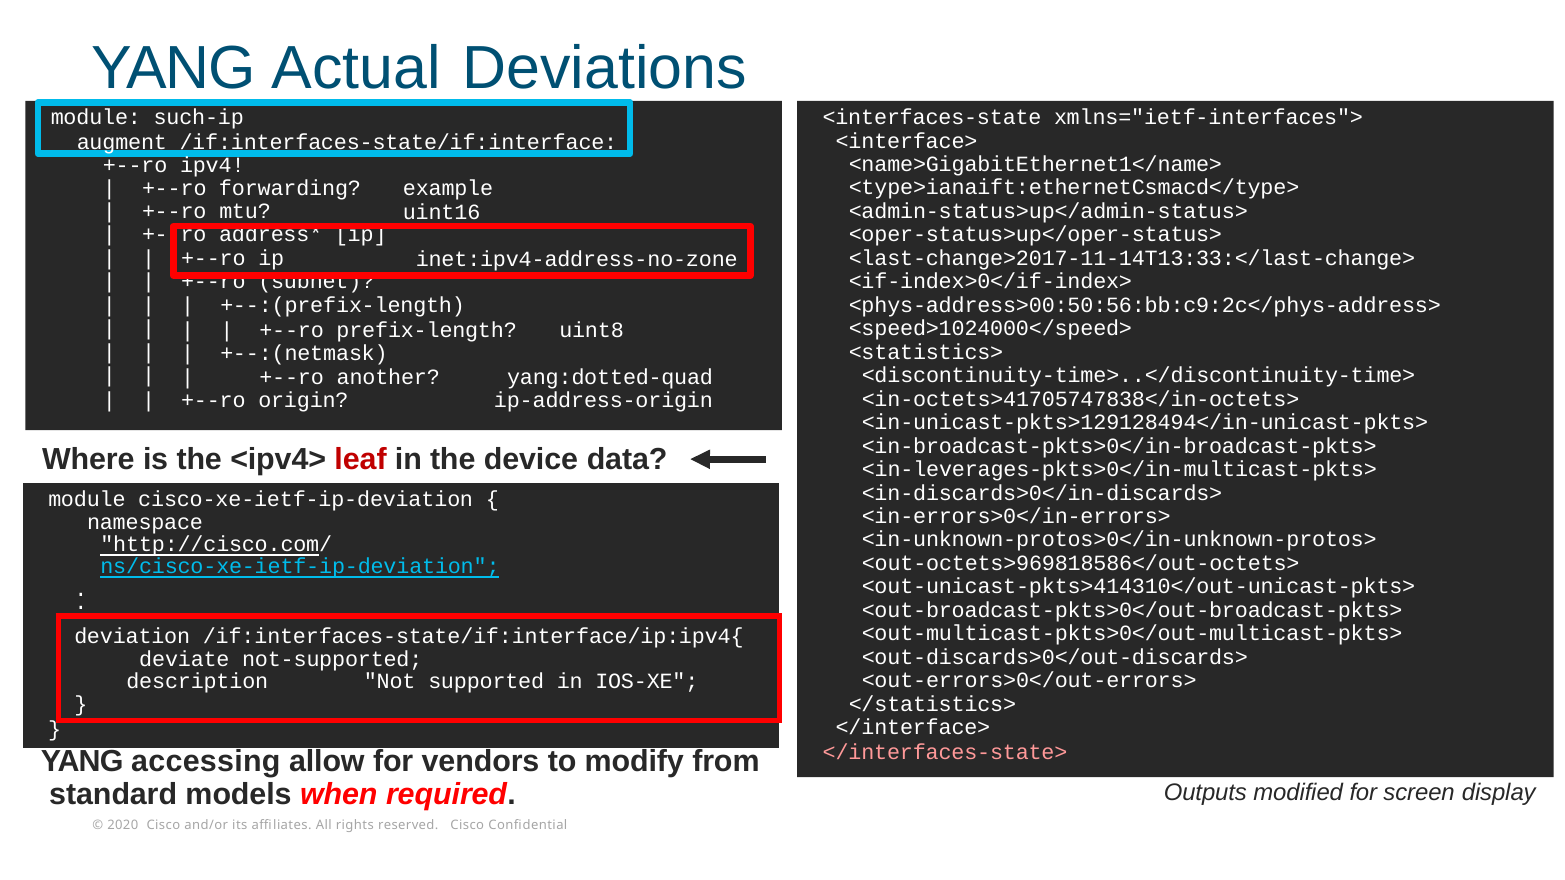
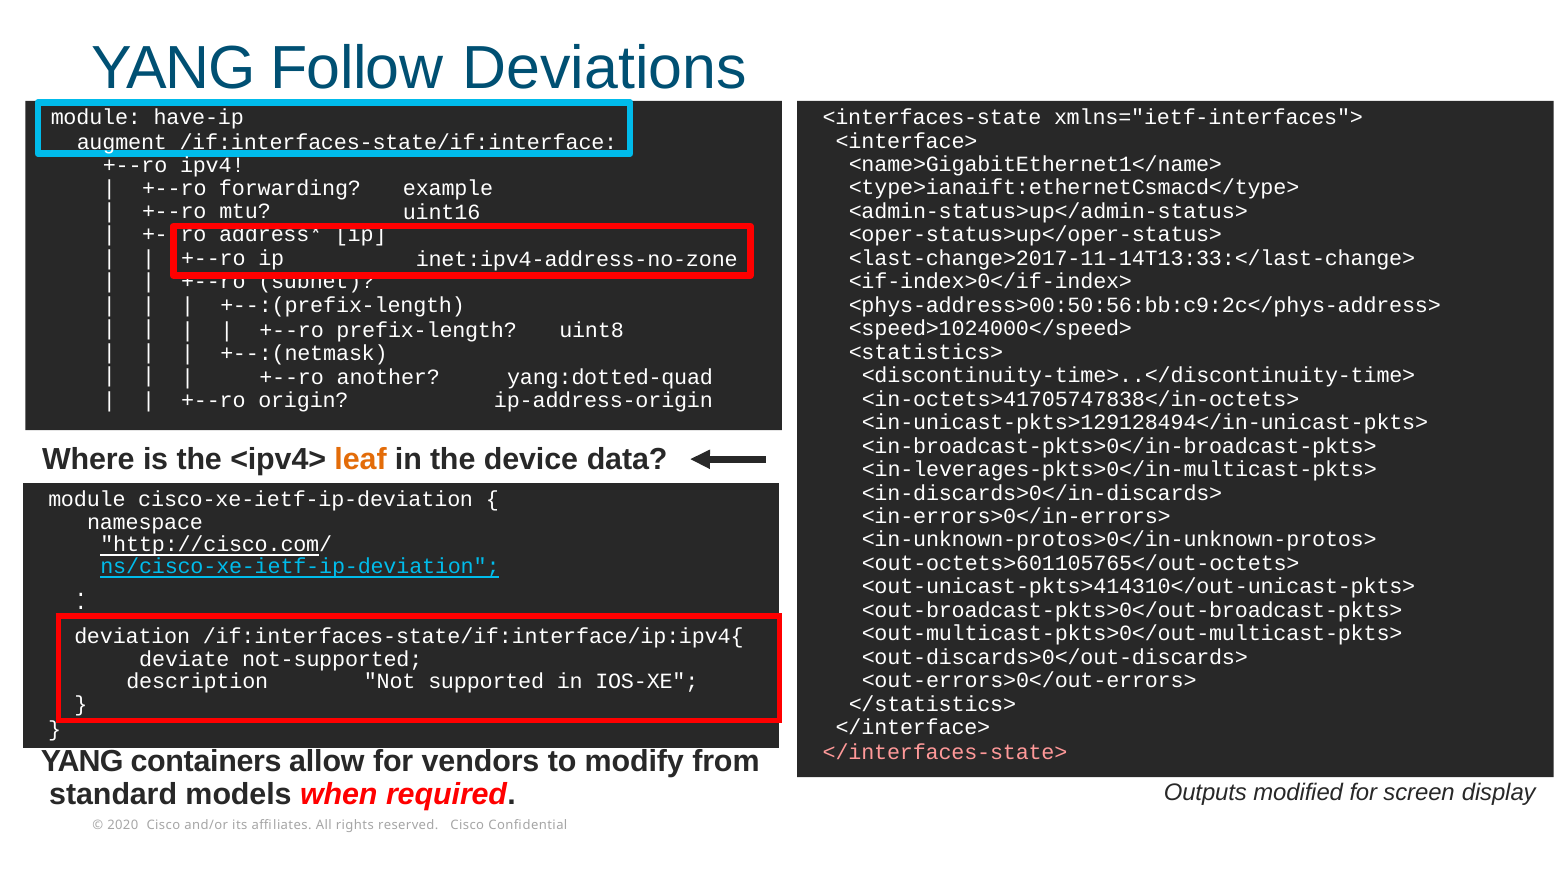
Actual: Actual -> Follow (357, 68)
such-ip: such-ip -> have-ip (199, 118)
leaf colour: red -> orange (361, 460)
<out-octets>969818586</out-octets>: <out-octets>969818586</out-octets> -> <out-octets>601105765</out-octets> (1081, 563)
accessing: accessing -> containers (206, 762)
